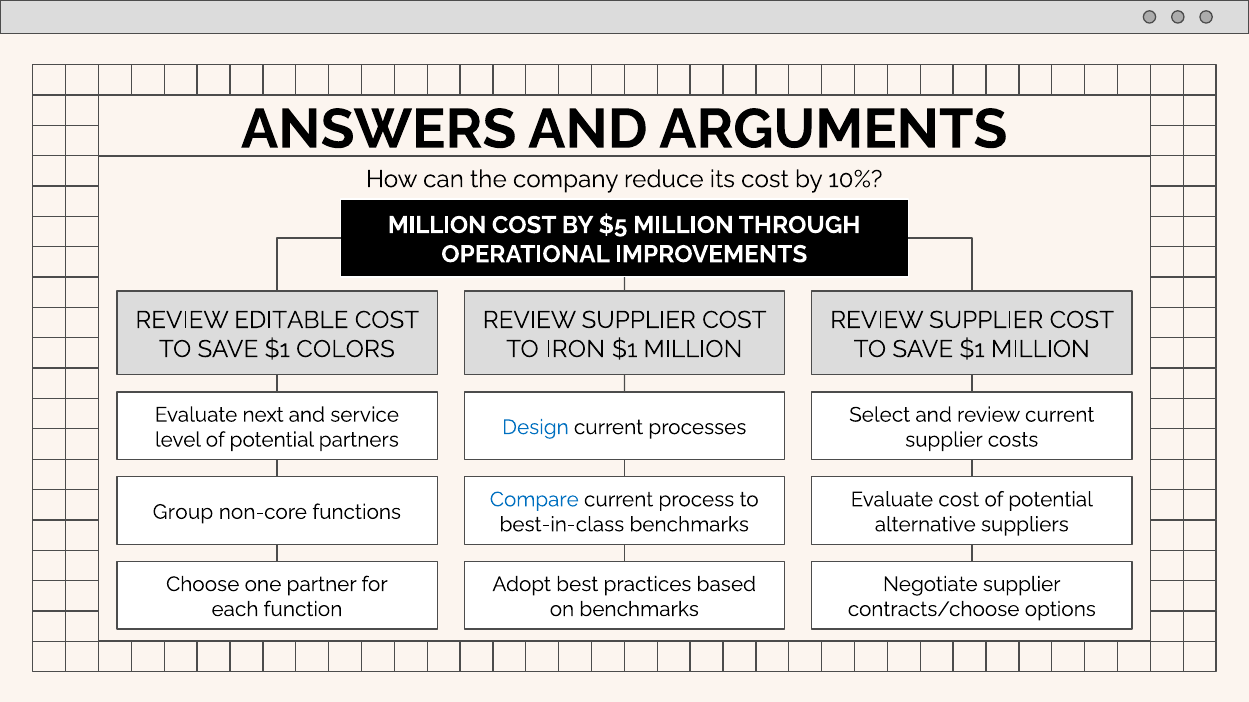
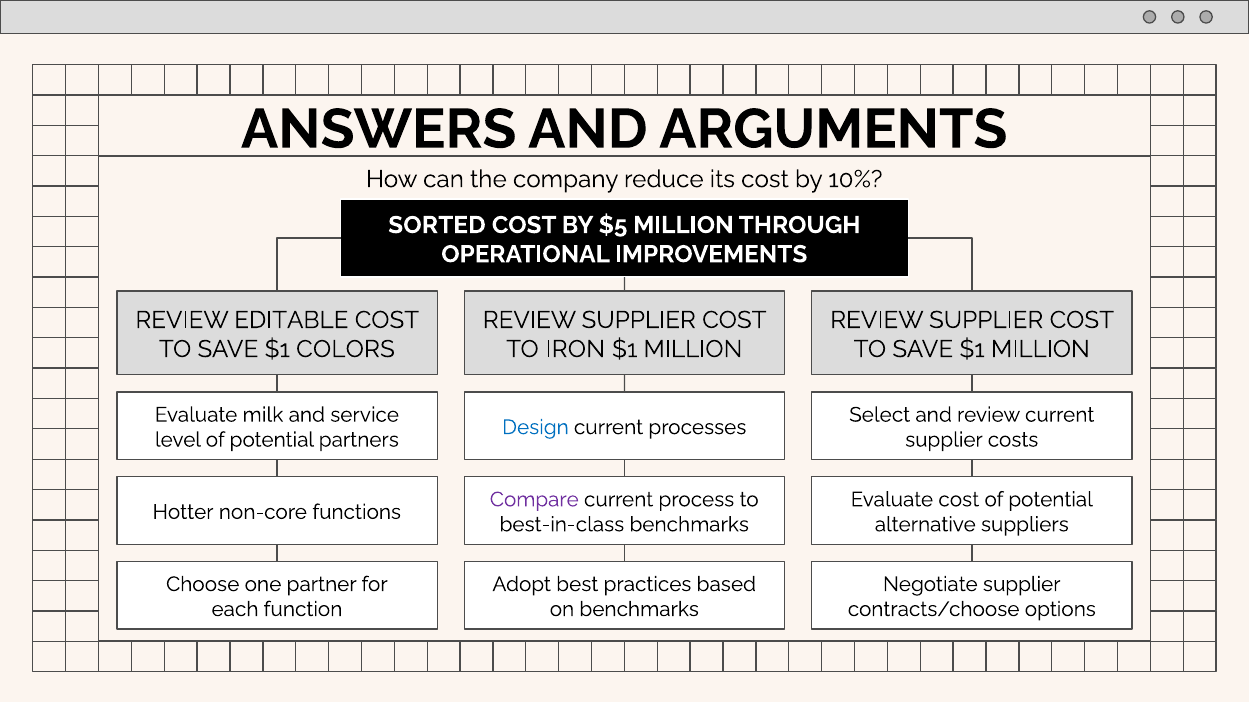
MILLION: MILLION -> SORTED (437, 225)
next: next -> milk (263, 415)
Compare colour: blue -> purple (534, 500)
Group: Group -> Hotter (183, 512)
